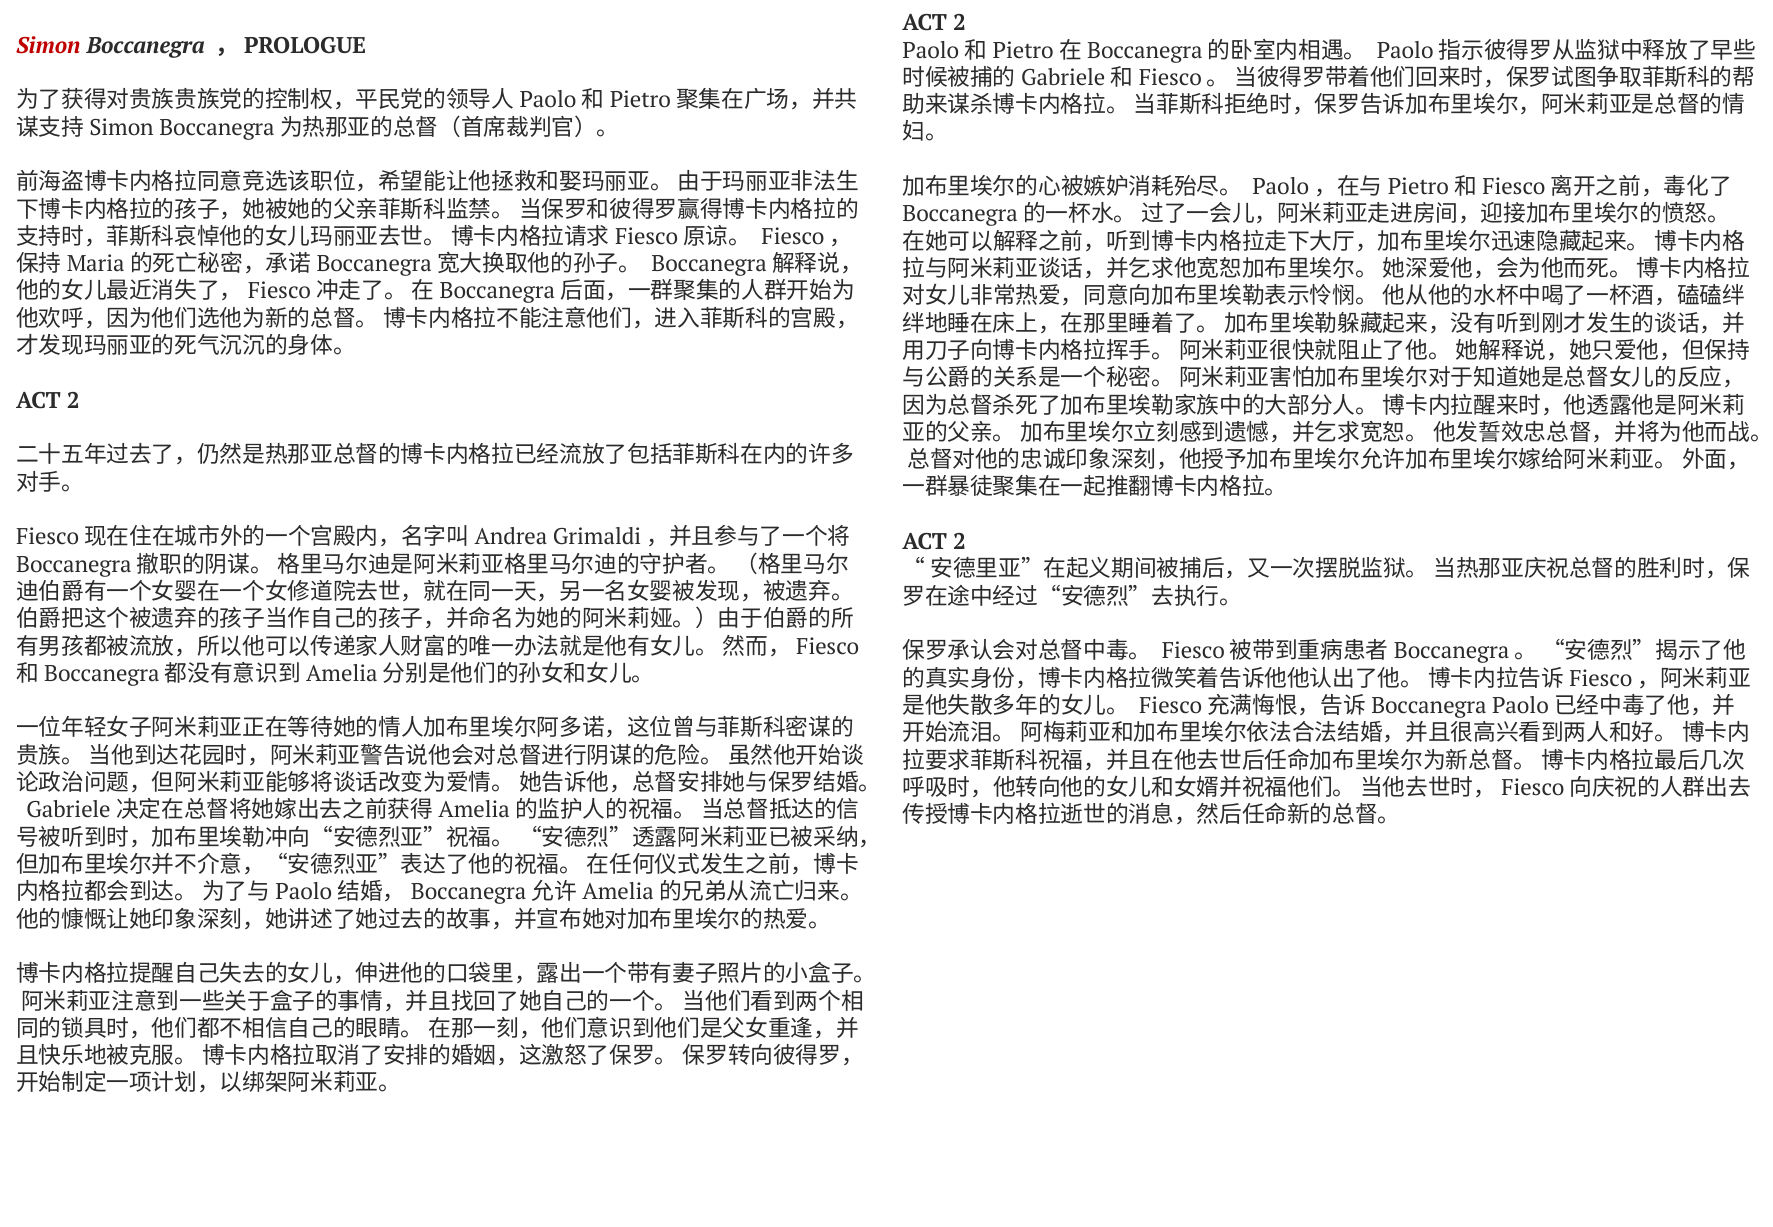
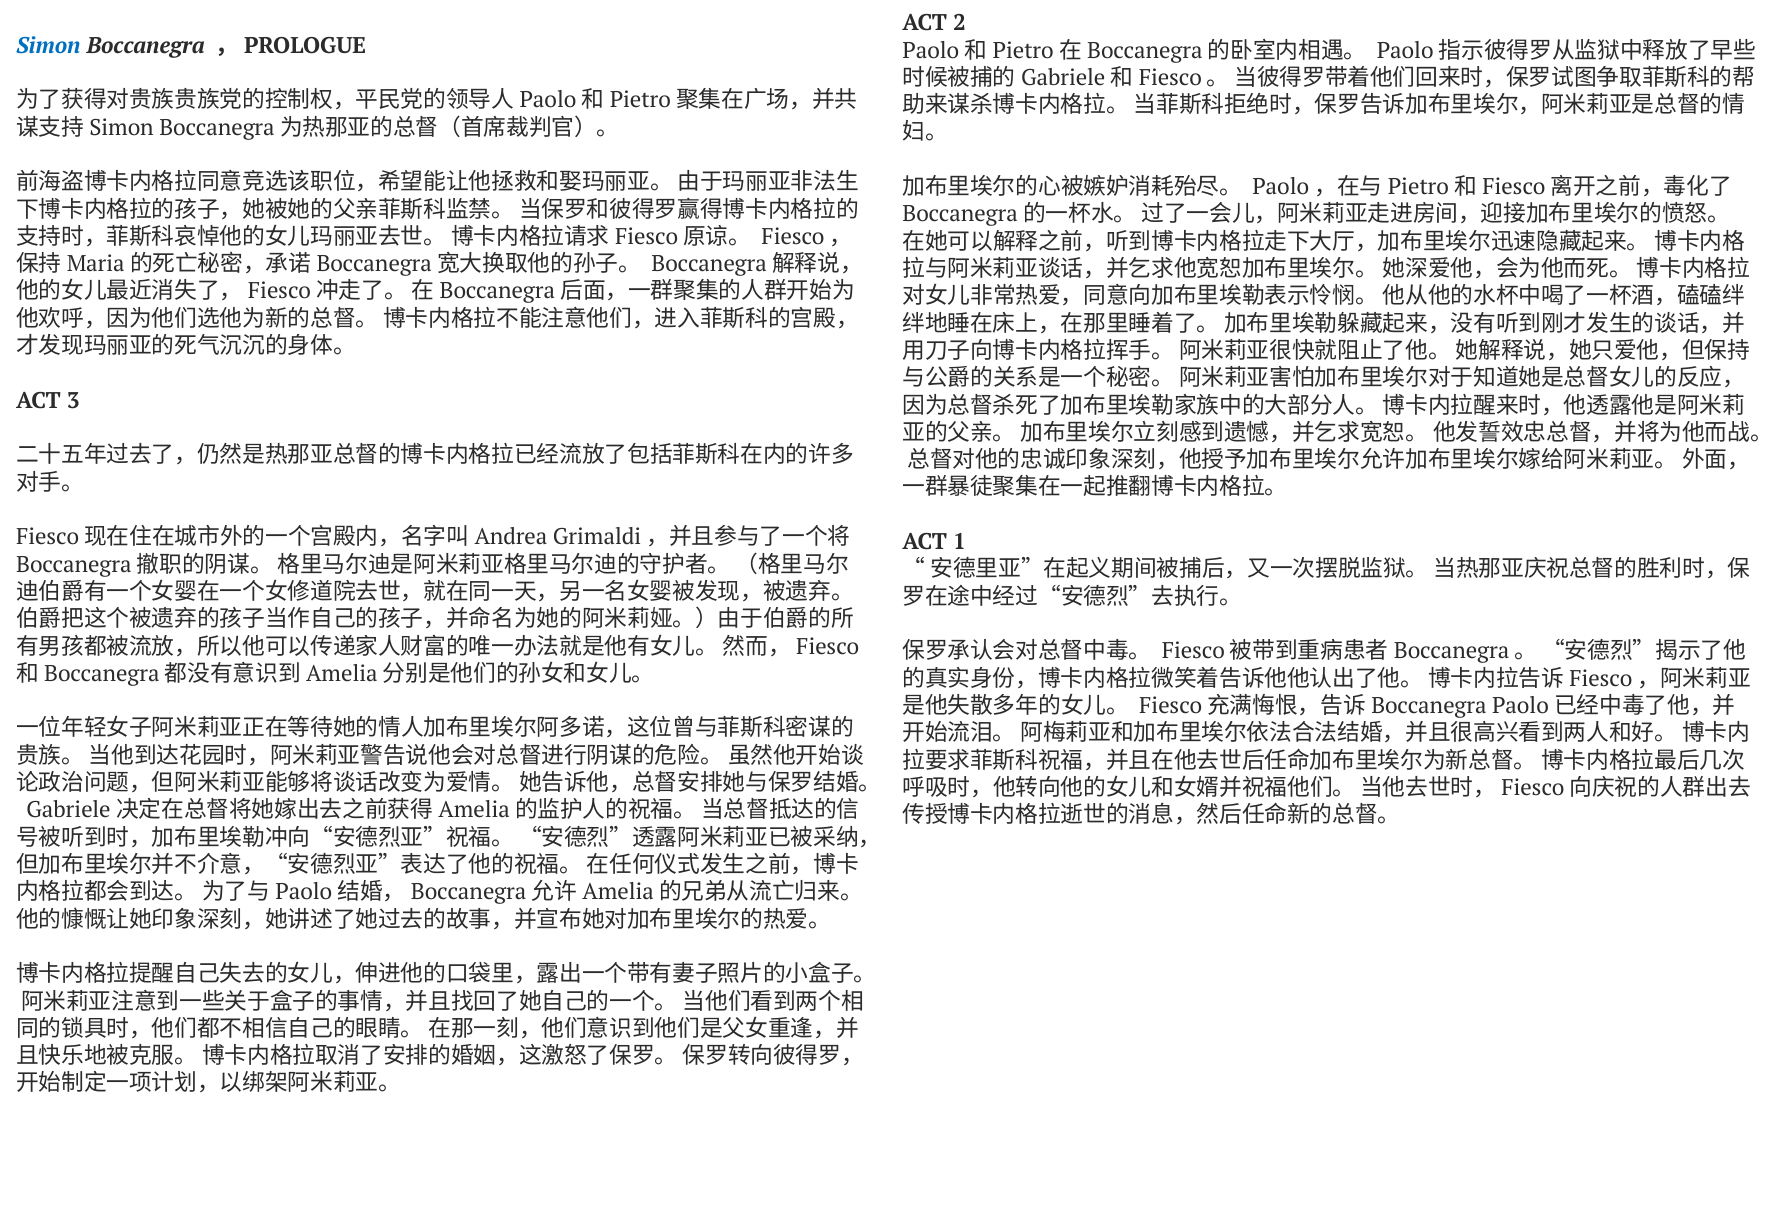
Simon colour: red -> blue (48, 46)
2: 2 -> 3 (73, 401)
2: 2 -> 1 (960, 542)
